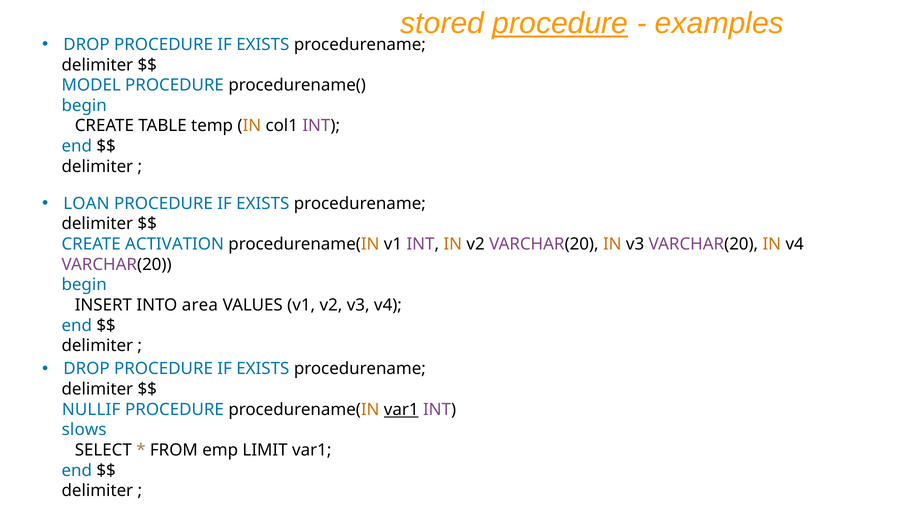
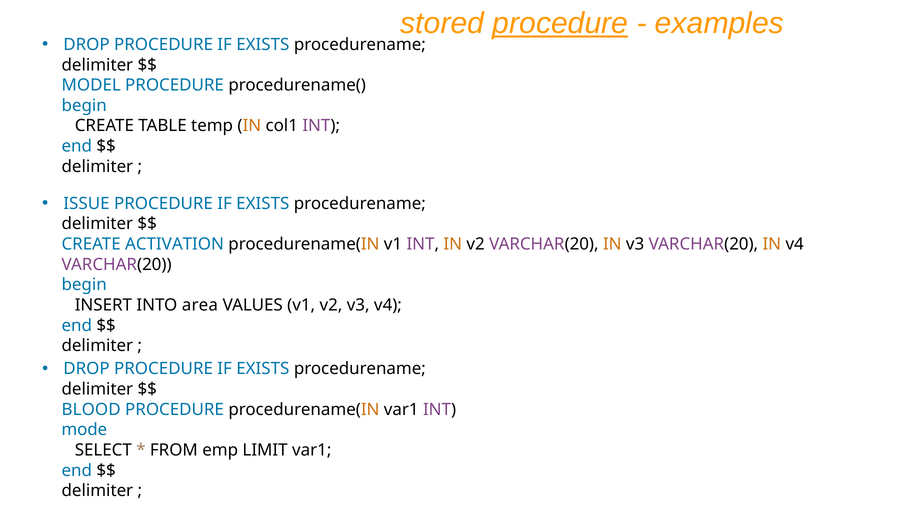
LOAN: LOAN -> ISSUE (86, 204)
NULLIF: NULLIF -> BLOOD (91, 410)
var1 underline: present -> none (401, 410)
slows: slows -> mode (84, 430)
